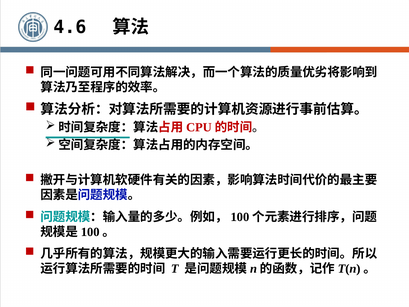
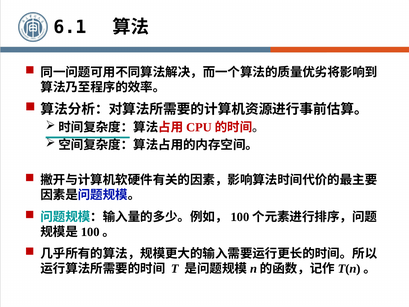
4.6: 4.6 -> 6.1 (70, 27)
